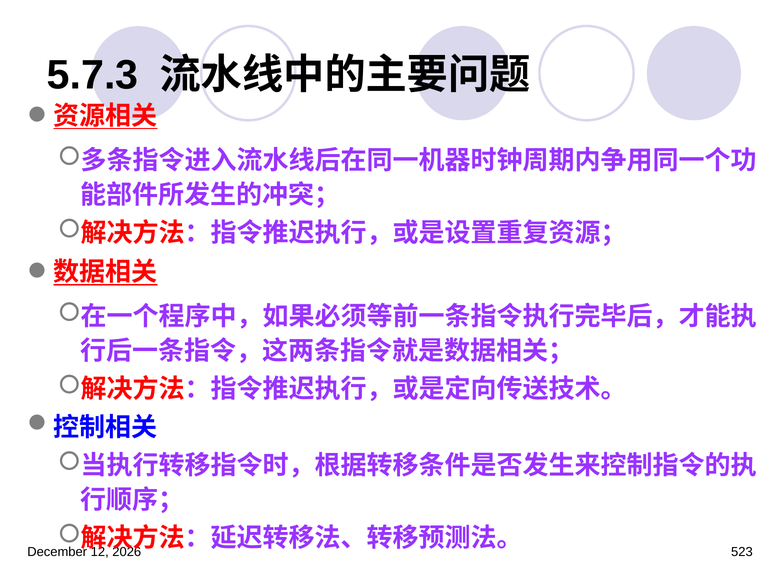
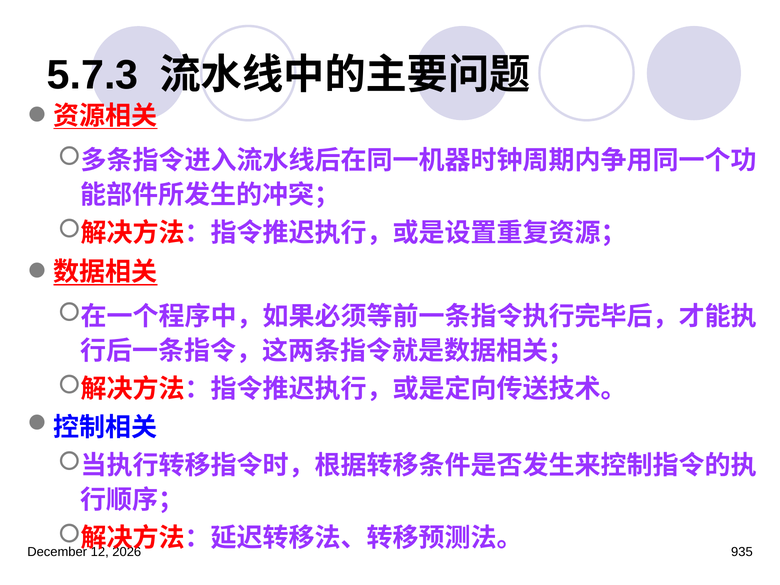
523: 523 -> 935 (742, 552)
